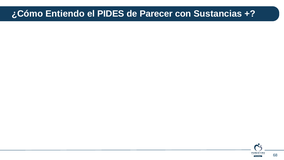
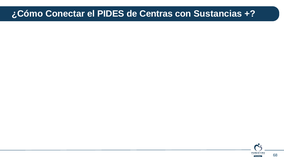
Entiendo: Entiendo -> Conectar (65, 14)
Parecer: Parecer -> Centras (156, 14)
